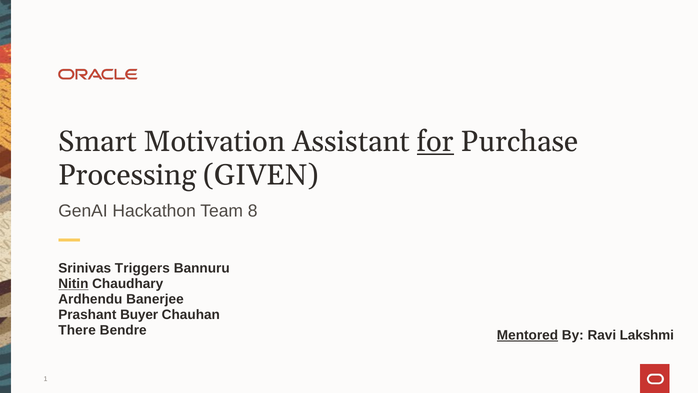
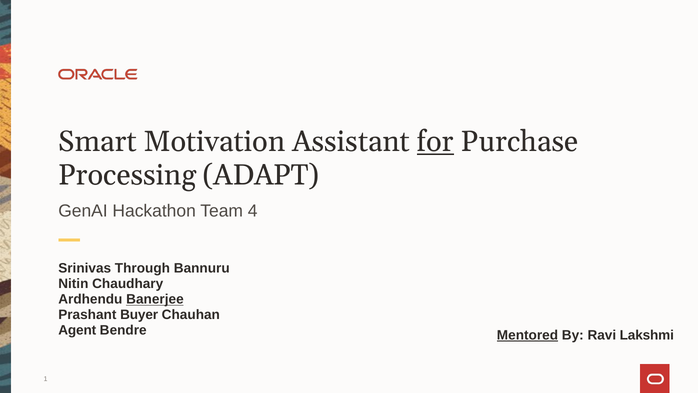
GIVEN: GIVEN -> ADAPT (261, 175)
8: 8 -> 4 (253, 211)
Triggers: Triggers -> Through (142, 268)
Nitin underline: present -> none (73, 284)
Banerjee underline: none -> present (155, 299)
There: There -> Agent (77, 330)
